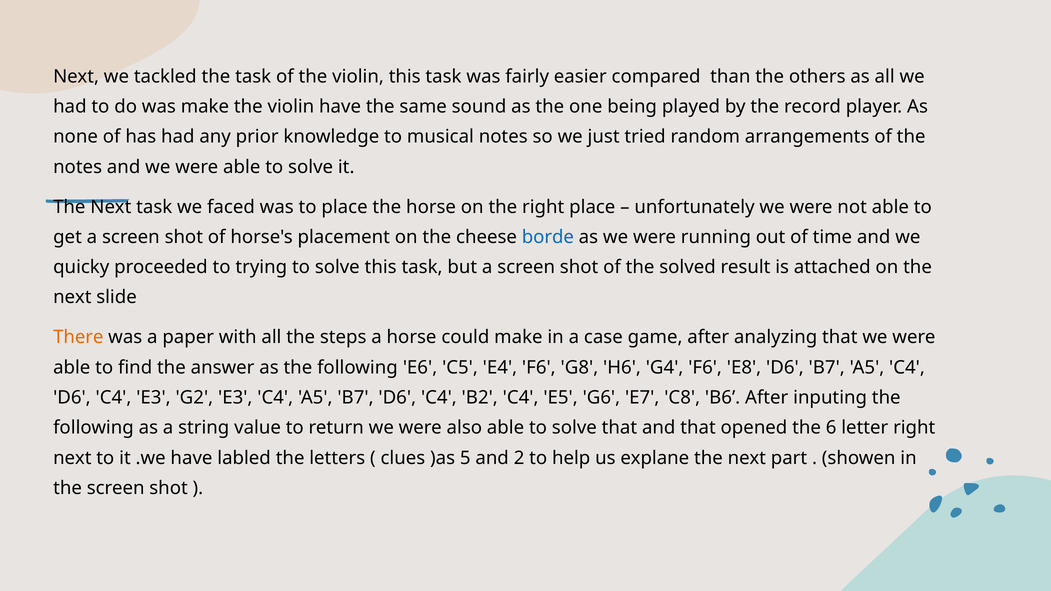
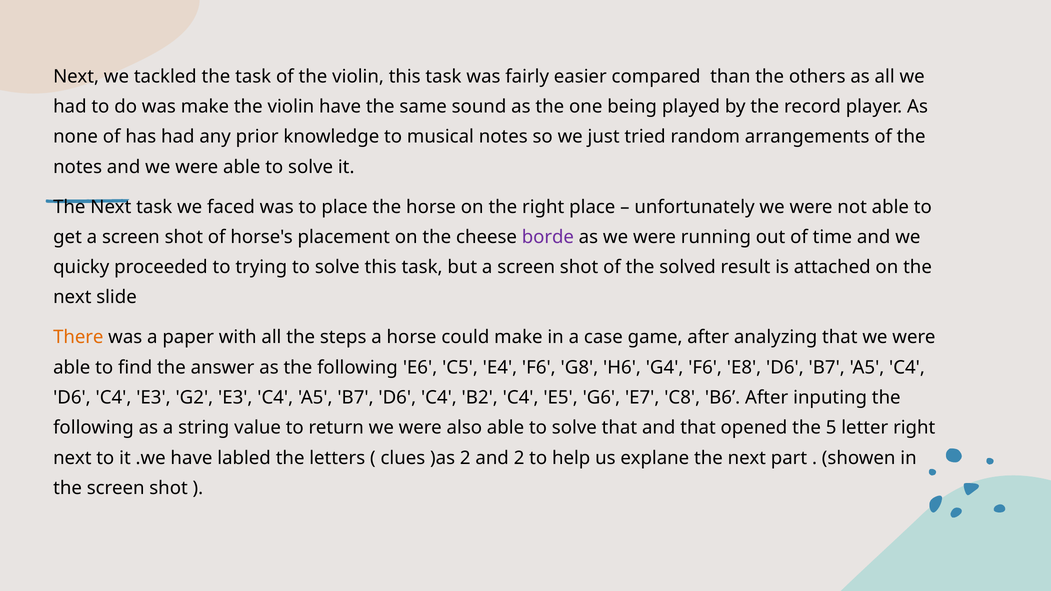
borde colour: blue -> purple (548, 237)
6: 6 -> 5 (831, 428)
)as 5: 5 -> 2 (465, 458)
